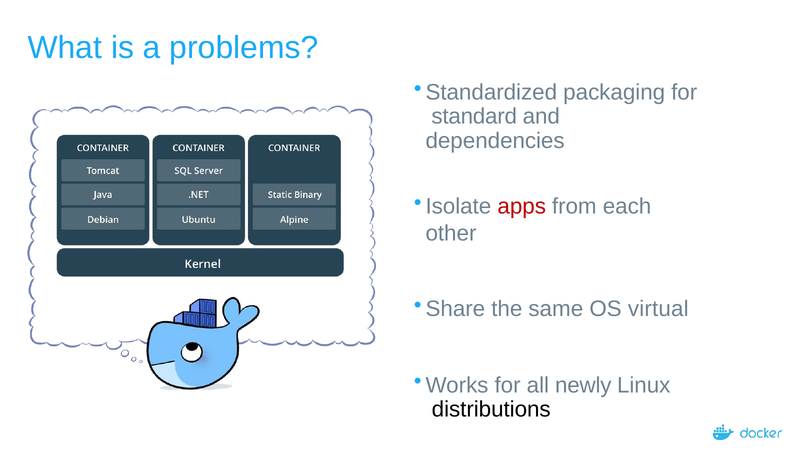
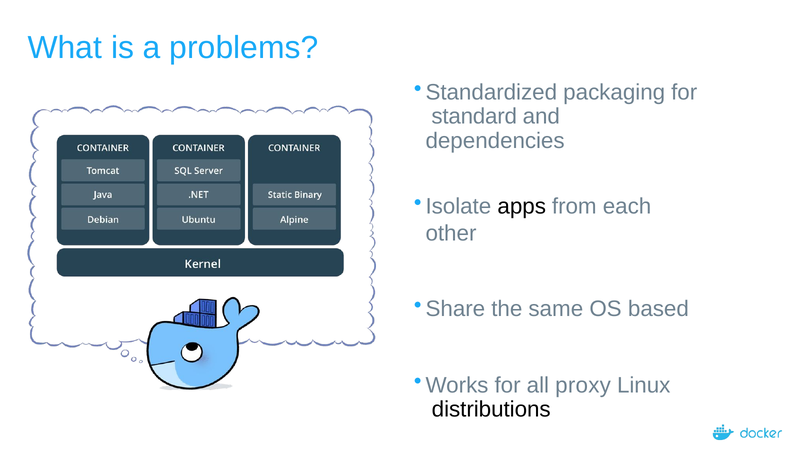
apps colour: red -> black (522, 207)
virtual: virtual -> based (658, 309)
newly: newly -> proxy (583, 386)
